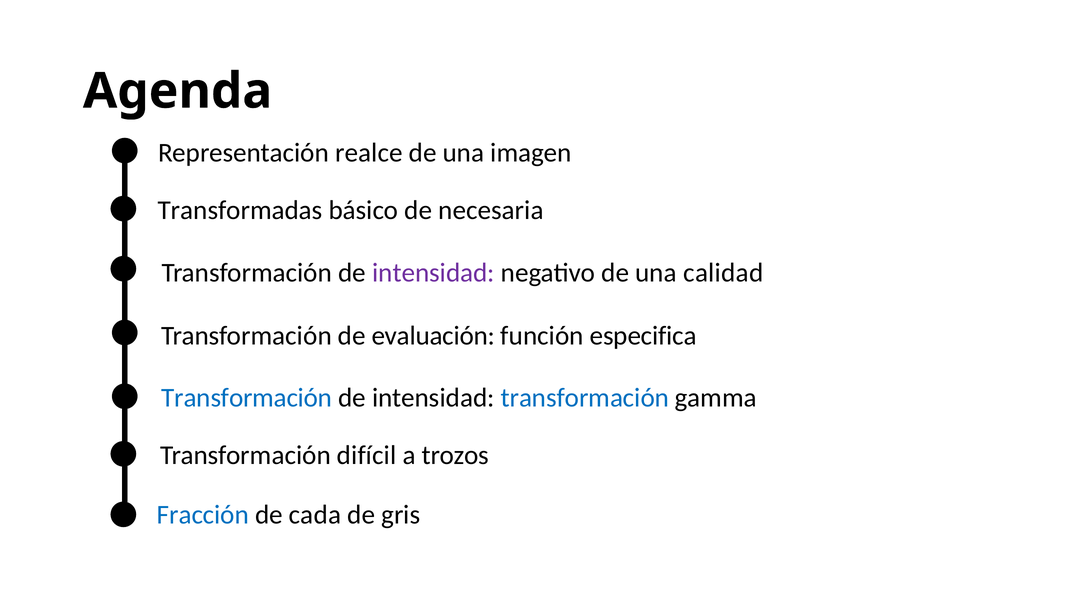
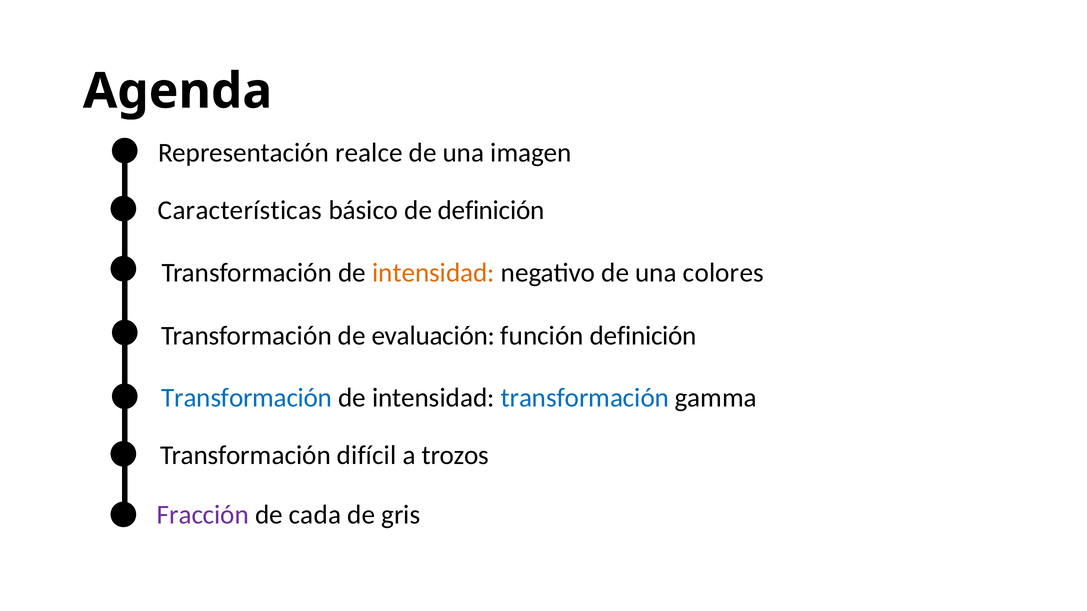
Transformadas: Transformadas -> Características (240, 210)
de necesaria: necesaria -> definición (491, 210)
intensidad colour: purple -> orange (433, 273)
calidad: calidad -> colores (723, 273)
función especifica: especifica -> definición (643, 336)
Fracción colour: blue -> purple (203, 515)
